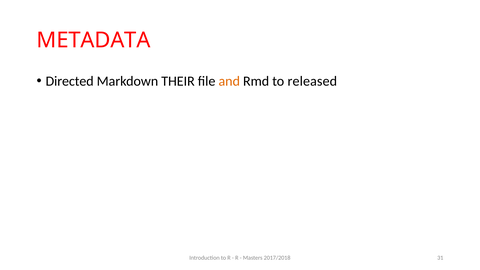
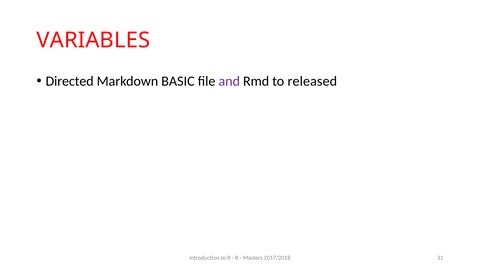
METADATA: METADATA -> VARIABLES (93, 40)
THEIR: THEIR -> BASIC (178, 81)
and colour: orange -> purple (229, 81)
